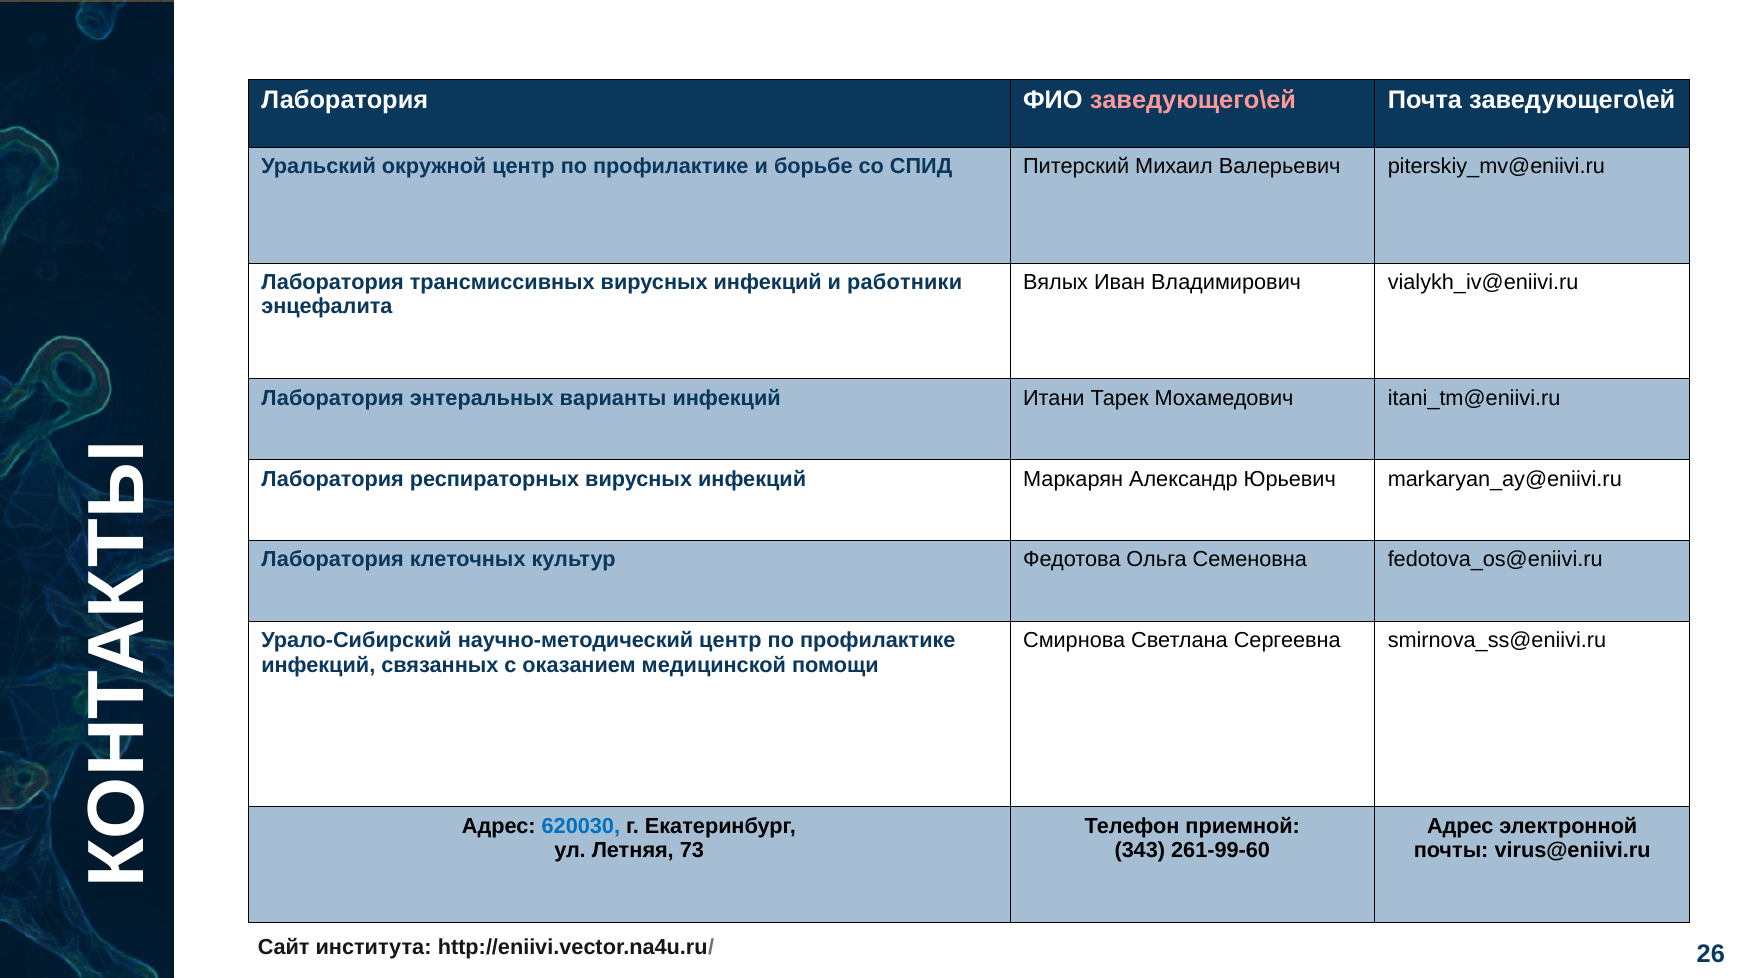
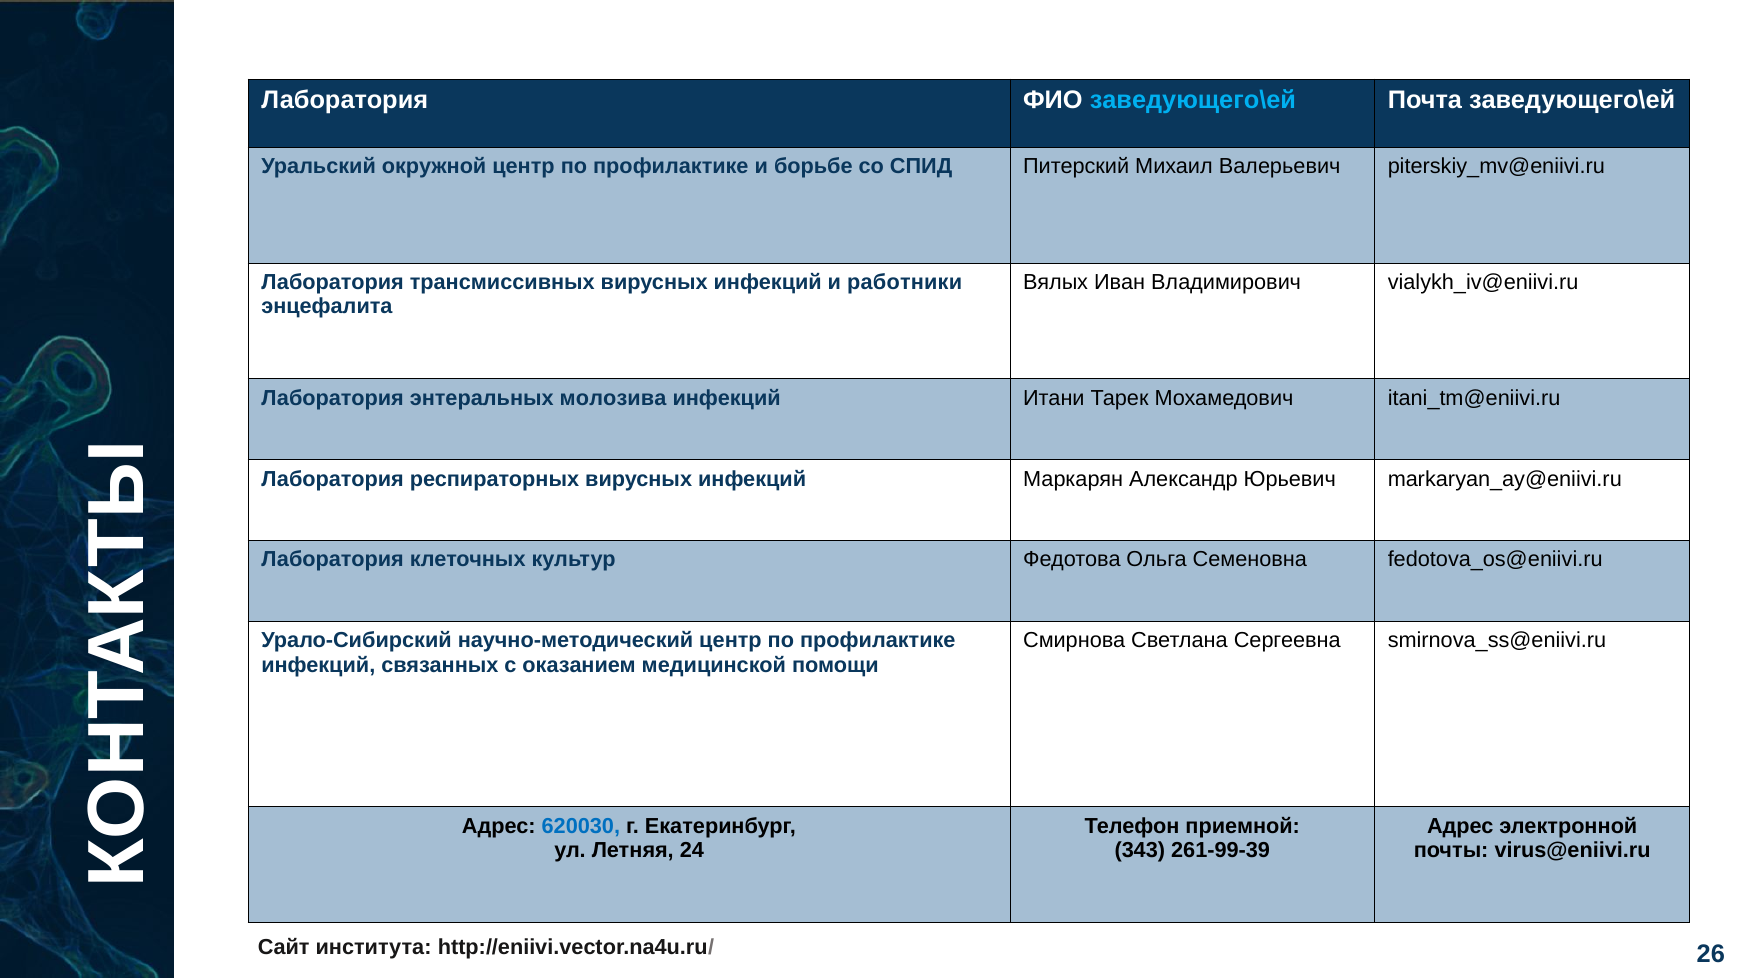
заведующего\ей colour: pink -> light blue (1193, 100)
варианты: варианты -> молозива (613, 398)
73: 73 -> 24 (692, 850)
261-99-60: 261-99-60 -> 261-99-39 (1221, 850)
